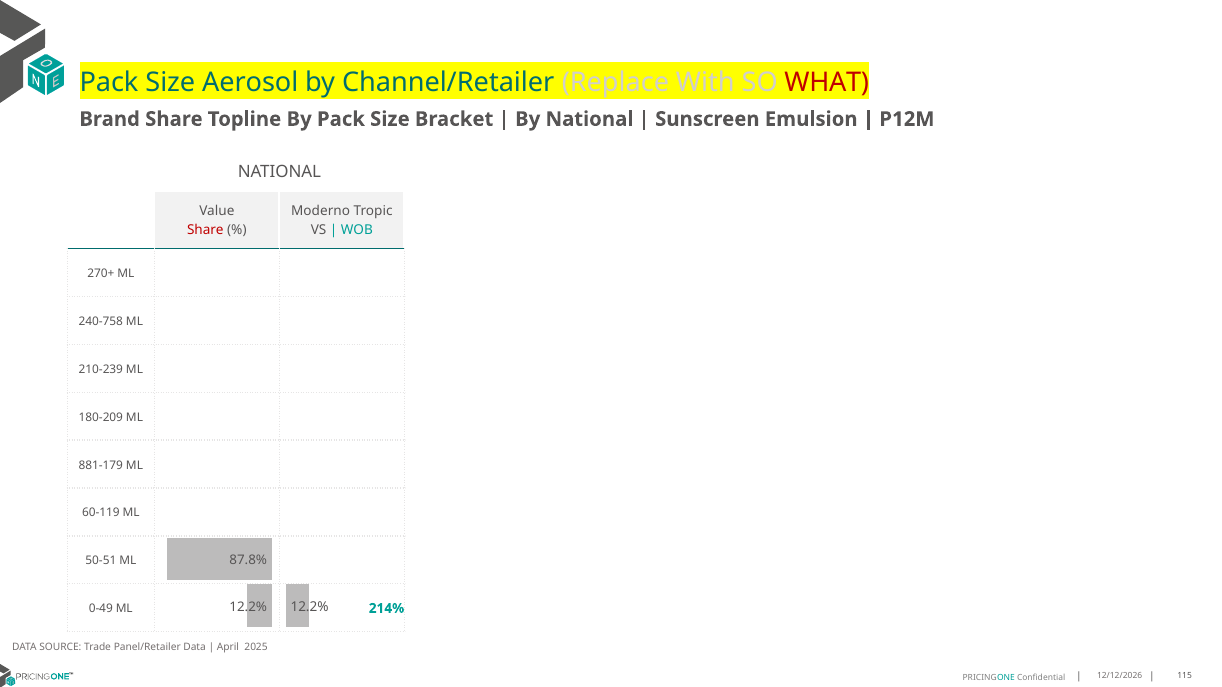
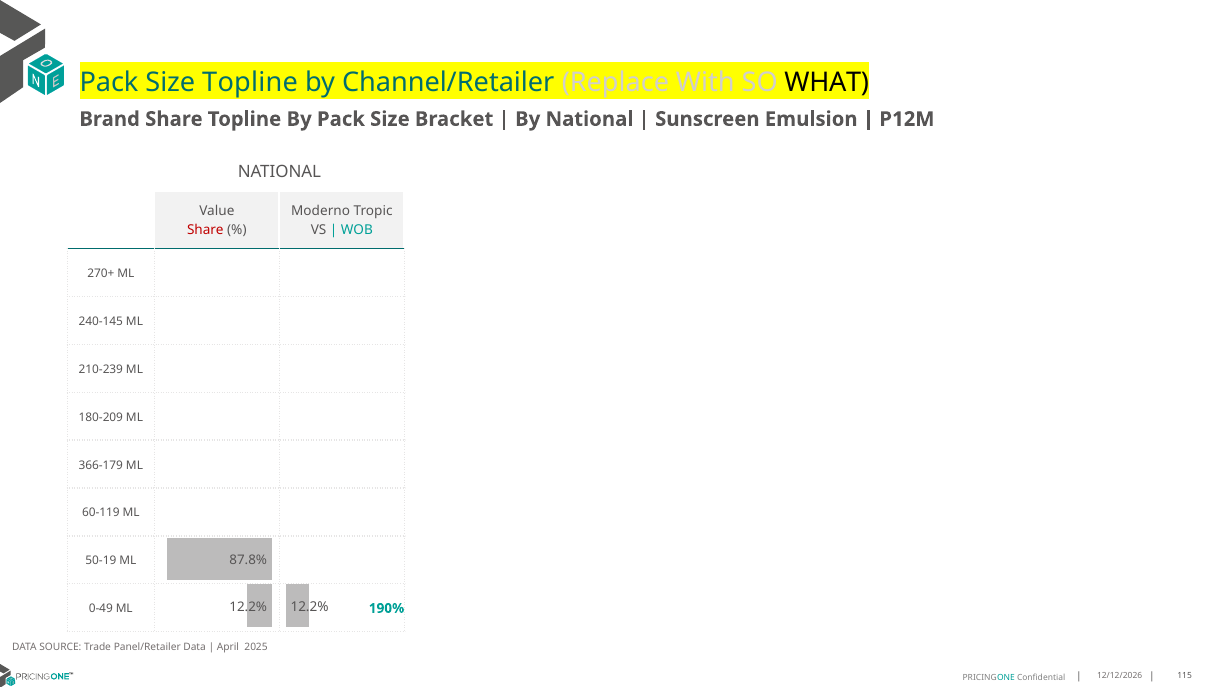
Size Aerosol: Aerosol -> Topline (250, 82)
WHAT colour: red -> black (827, 82)
240-758: 240-758 -> 240-145 (101, 322)
881-179: 881-179 -> 366-179 (101, 465)
50-51: 50-51 -> 50-19 (101, 561)
214%: 214% -> 190% (387, 609)
